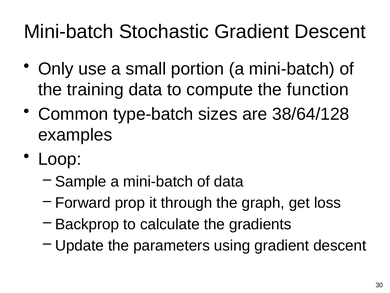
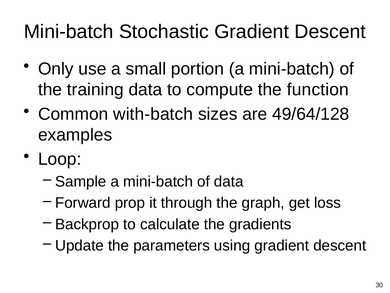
type-batch: type-batch -> with-batch (153, 114)
38/64/128: 38/64/128 -> 49/64/128 (311, 114)
